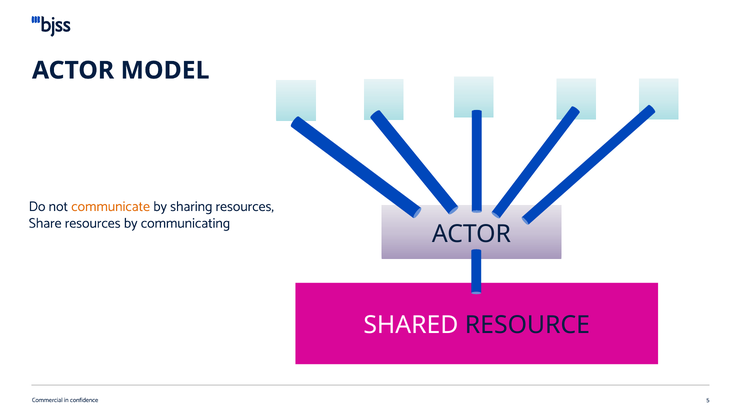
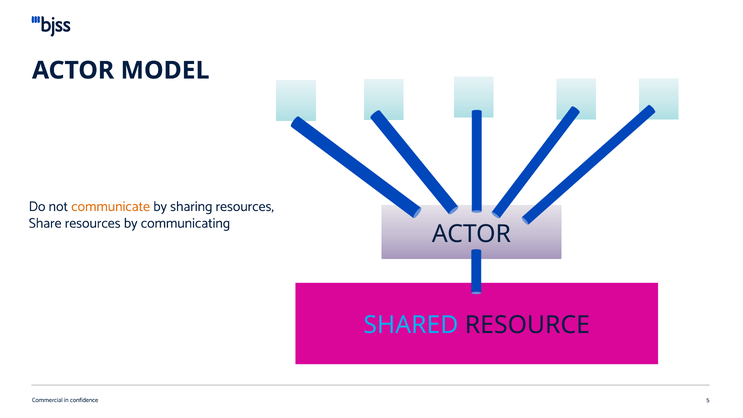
SHARED colour: white -> light blue (411, 325)
